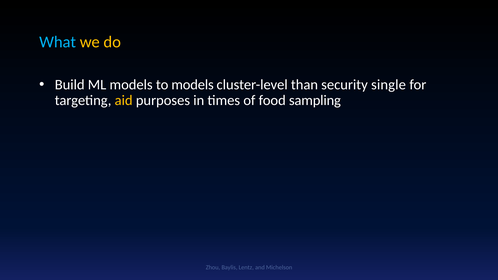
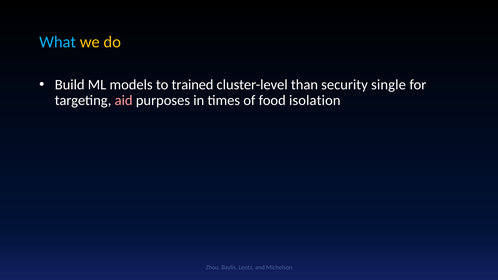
to models: models -> trained (193, 85)
aid colour: yellow -> pink (124, 100)
sampling: sampling -> isolation (315, 100)
